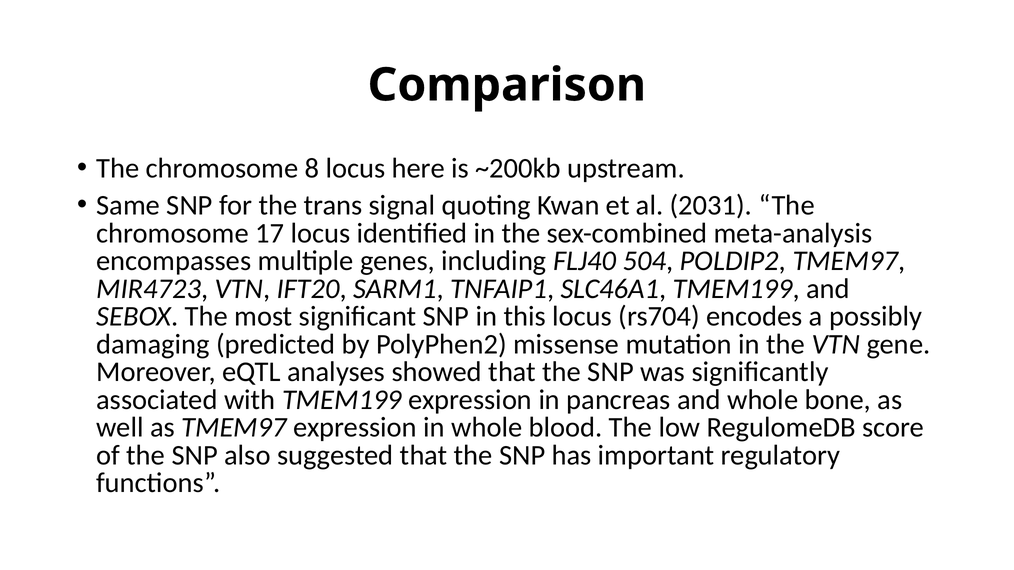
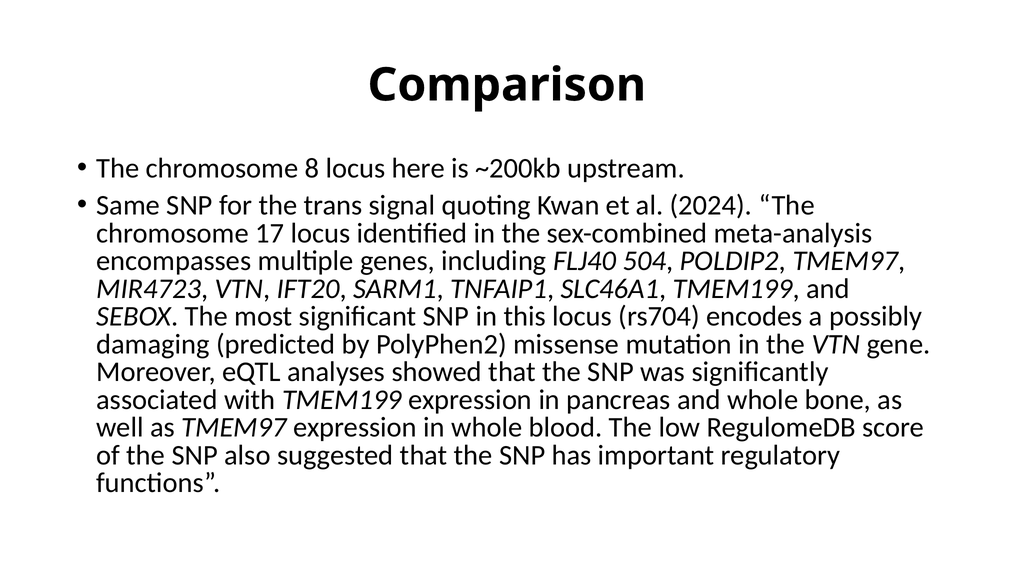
2031: 2031 -> 2024 (711, 206)
